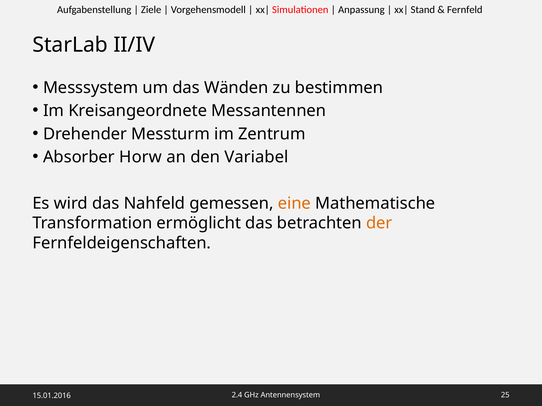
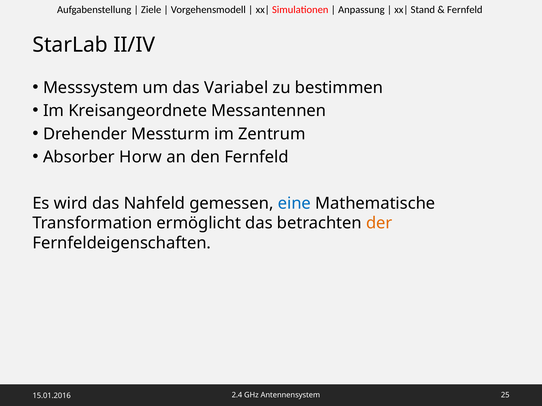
Wänden: Wänden -> Variabel (236, 88)
den Variabel: Variabel -> Fernfeld (257, 157)
eine colour: orange -> blue (294, 204)
